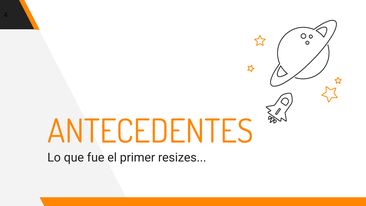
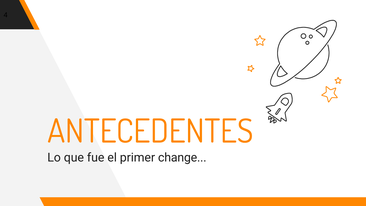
resizes: resizes -> change (182, 158)
